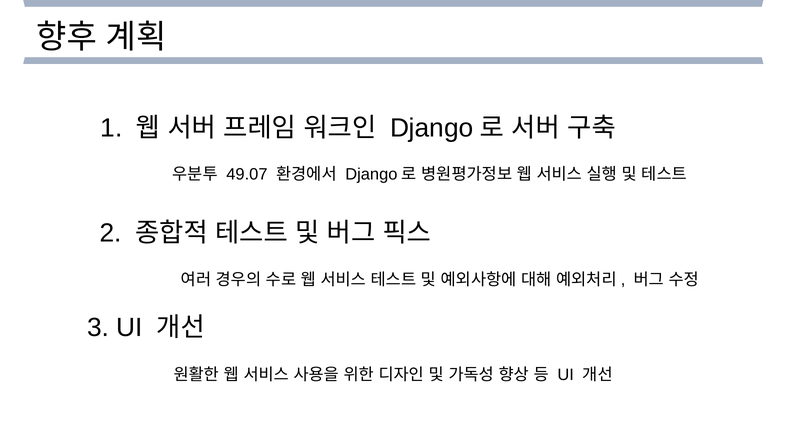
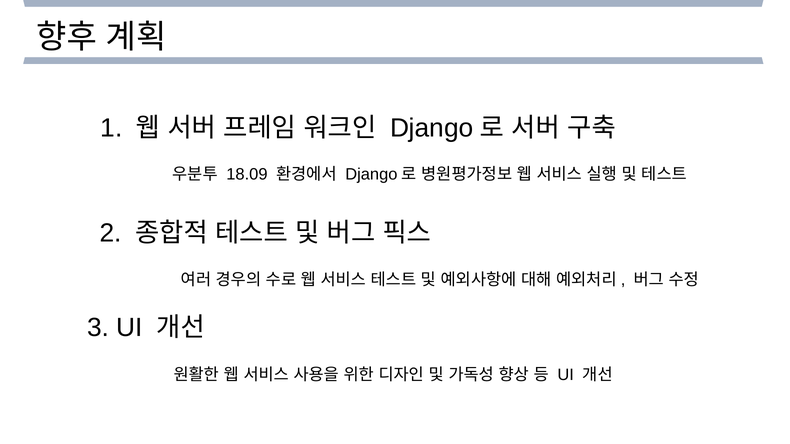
49.07: 49.07 -> 18.09 (247, 175)
